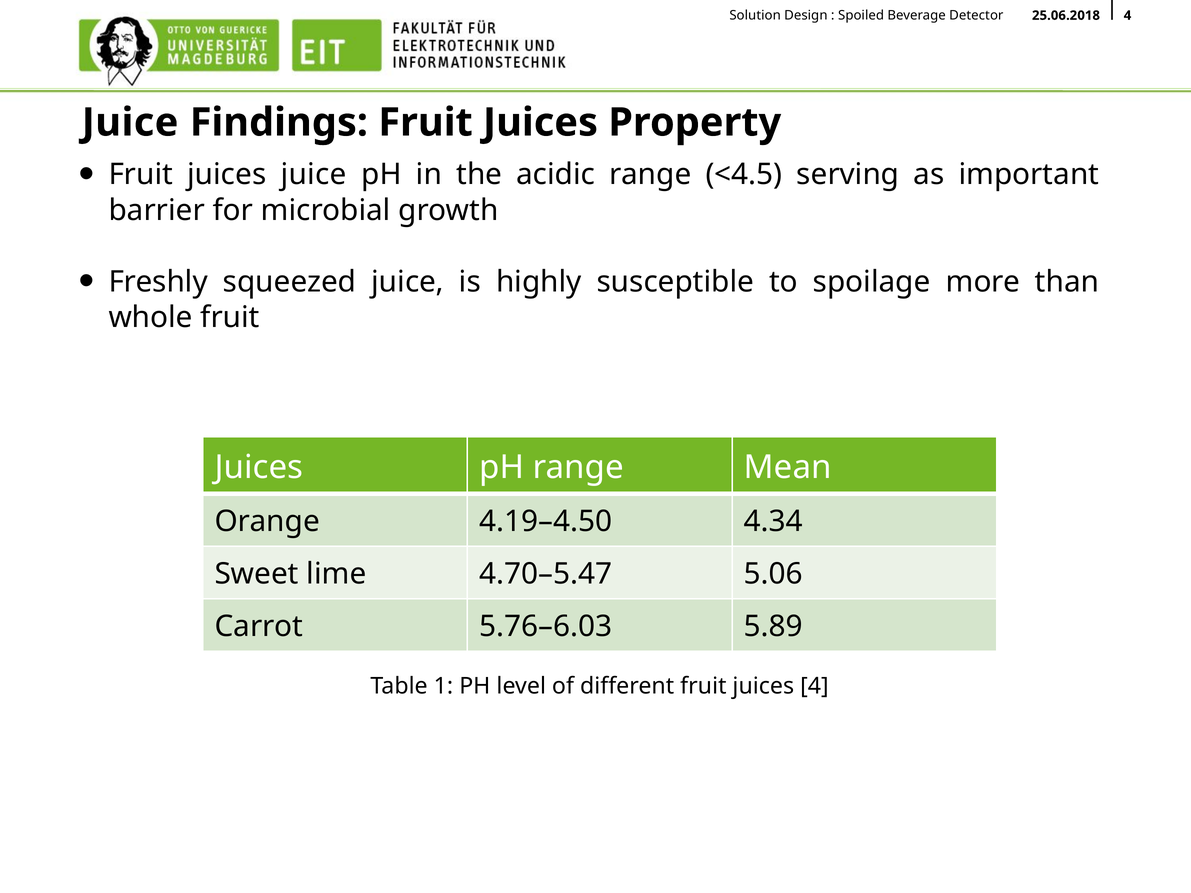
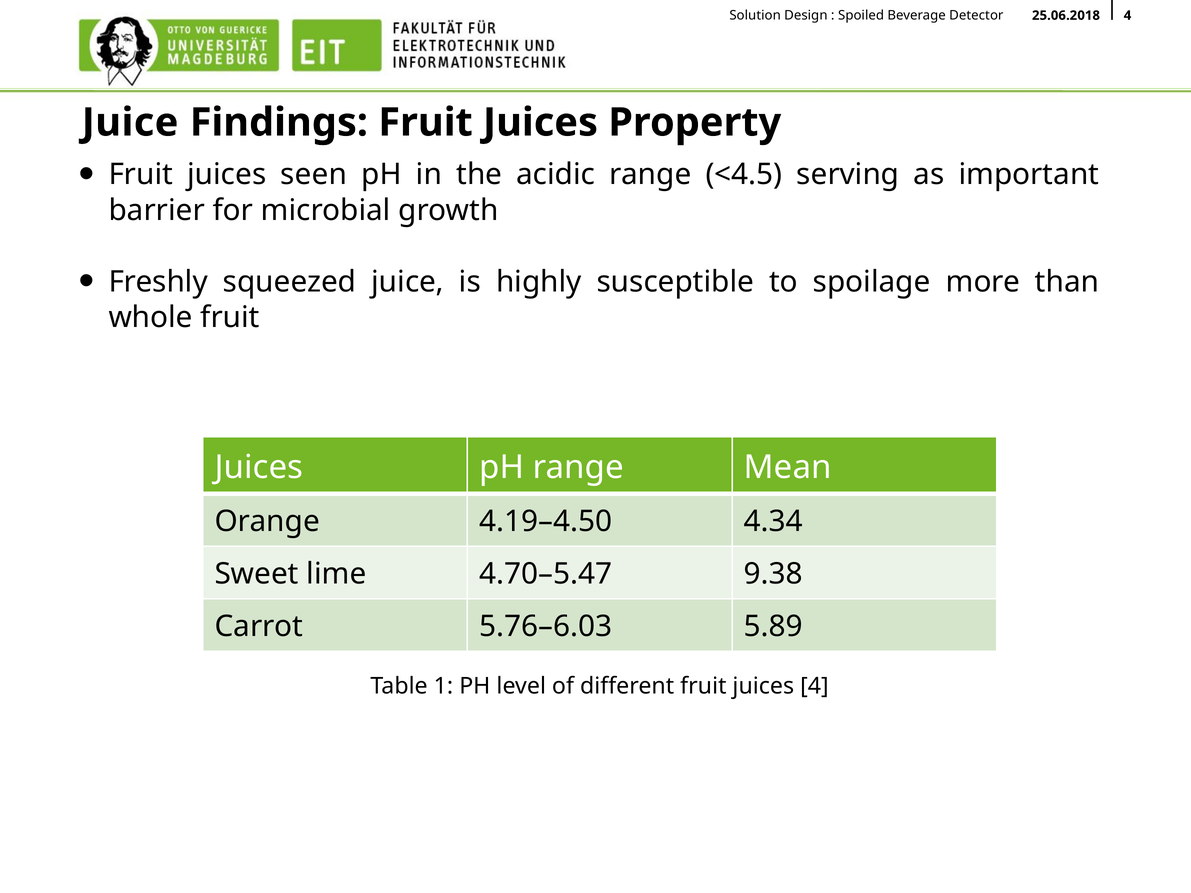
juices juice: juice -> seen (314, 175)
5.06: 5.06 -> 9.38 (773, 574)
